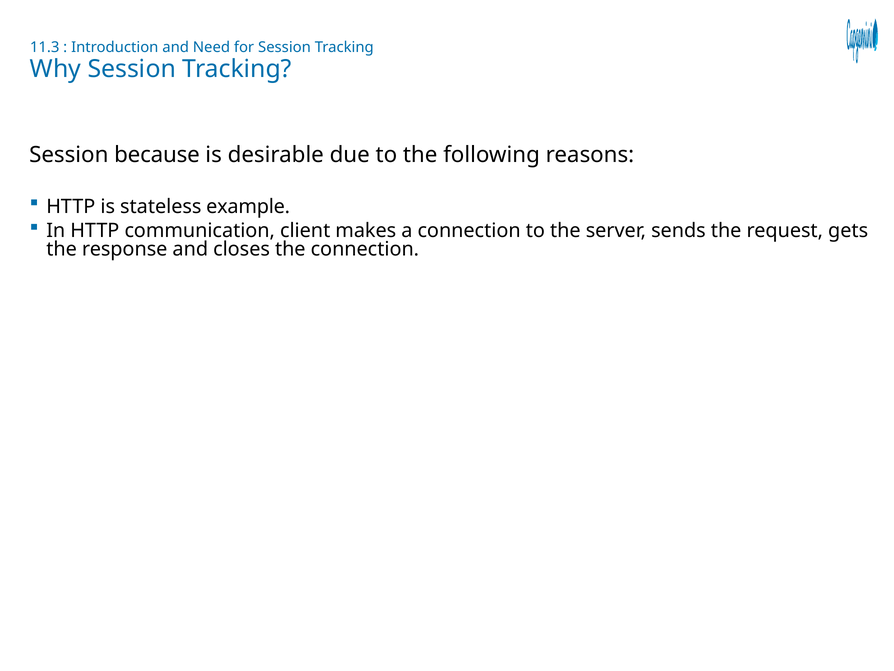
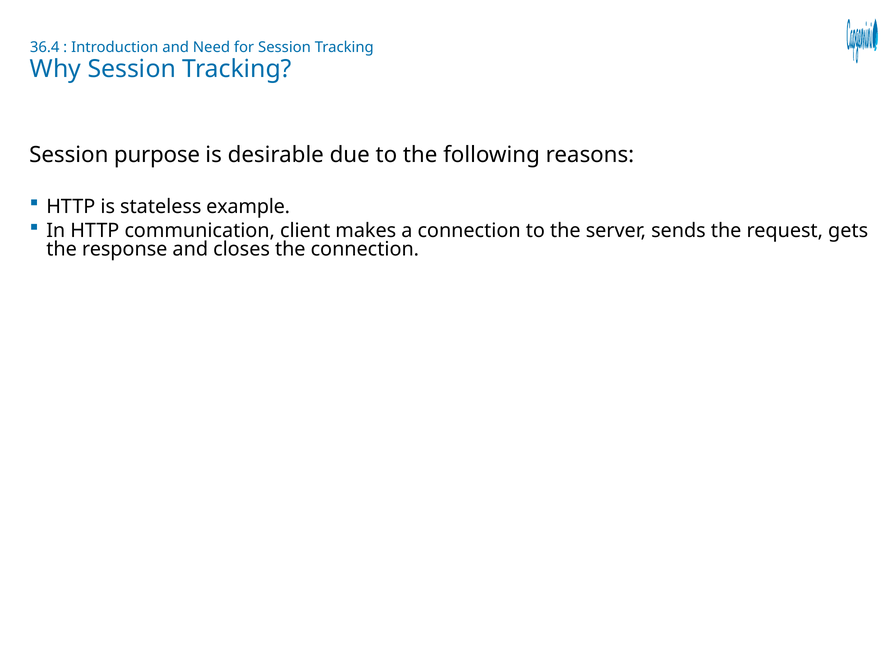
11.3: 11.3 -> 36.4 (45, 48)
because: because -> purpose (157, 155)
